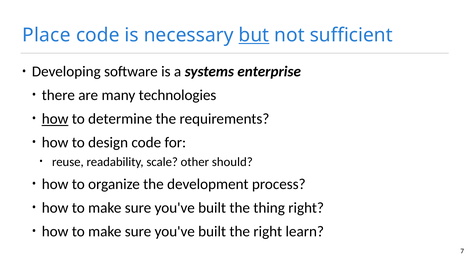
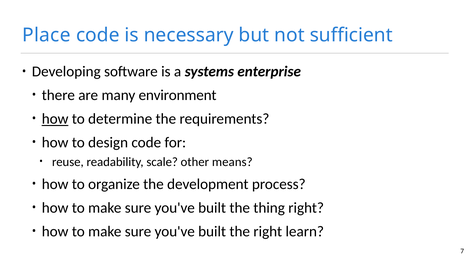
but underline: present -> none (254, 35)
technologies: technologies -> environment (178, 95)
should: should -> means (232, 162)
